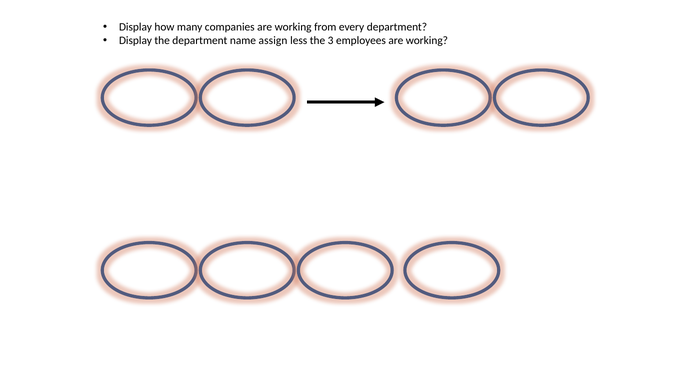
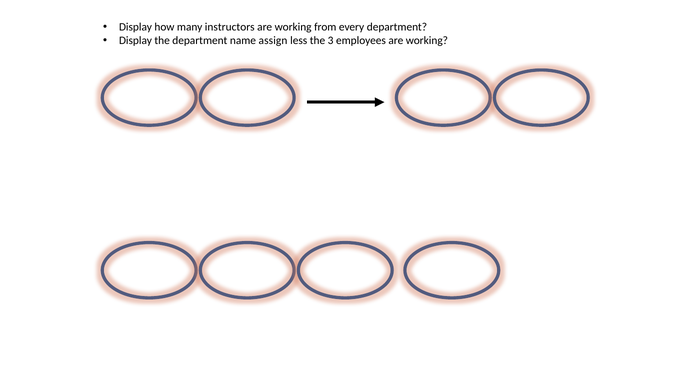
companies: companies -> instructors (230, 27)
